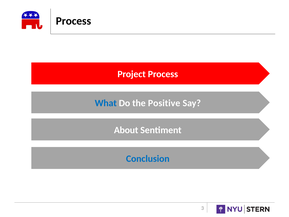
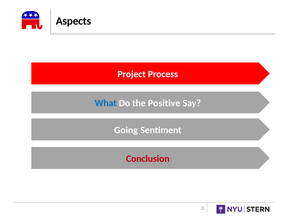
Process: Process -> Aspects (74, 21)
About: About -> Going (126, 130)
Conclusion colour: blue -> red (148, 158)
